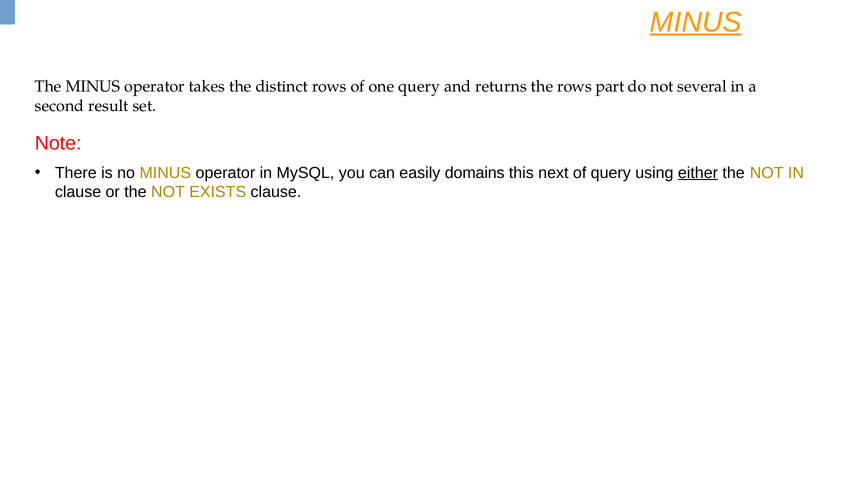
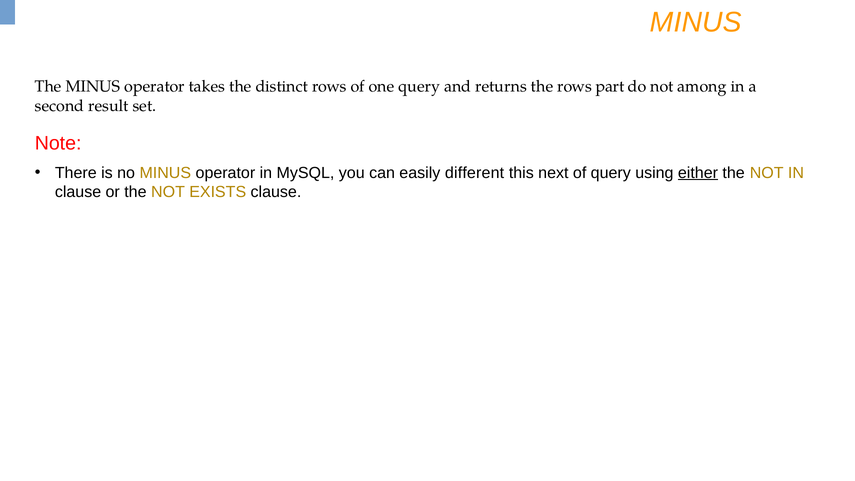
MINUS underline: present -> none (696, 22)
several: several -> among (702, 87)
domains: domains -> different (475, 173)
